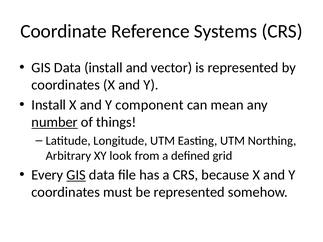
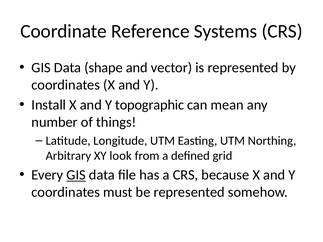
Data install: install -> shape (104, 68)
component: component -> topographic (150, 105)
number underline: present -> none (55, 122)
